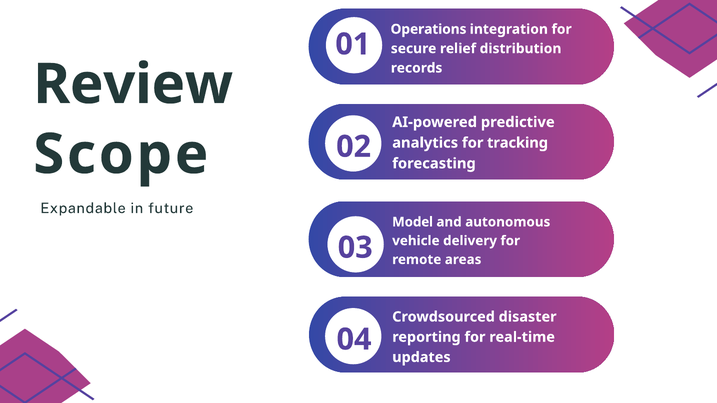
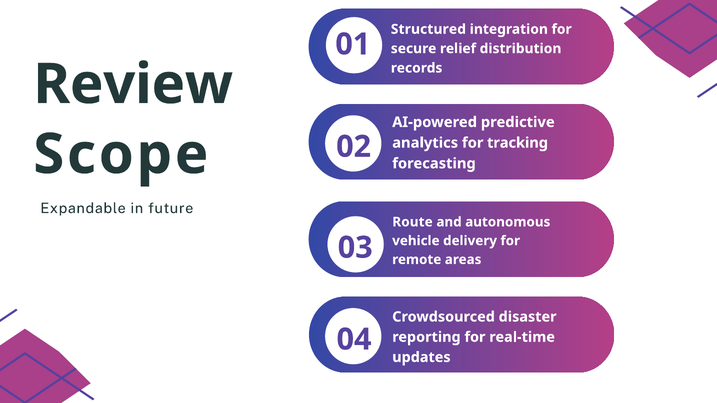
Operations: Operations -> Structured (428, 29)
Model: Model -> Route (412, 222)
